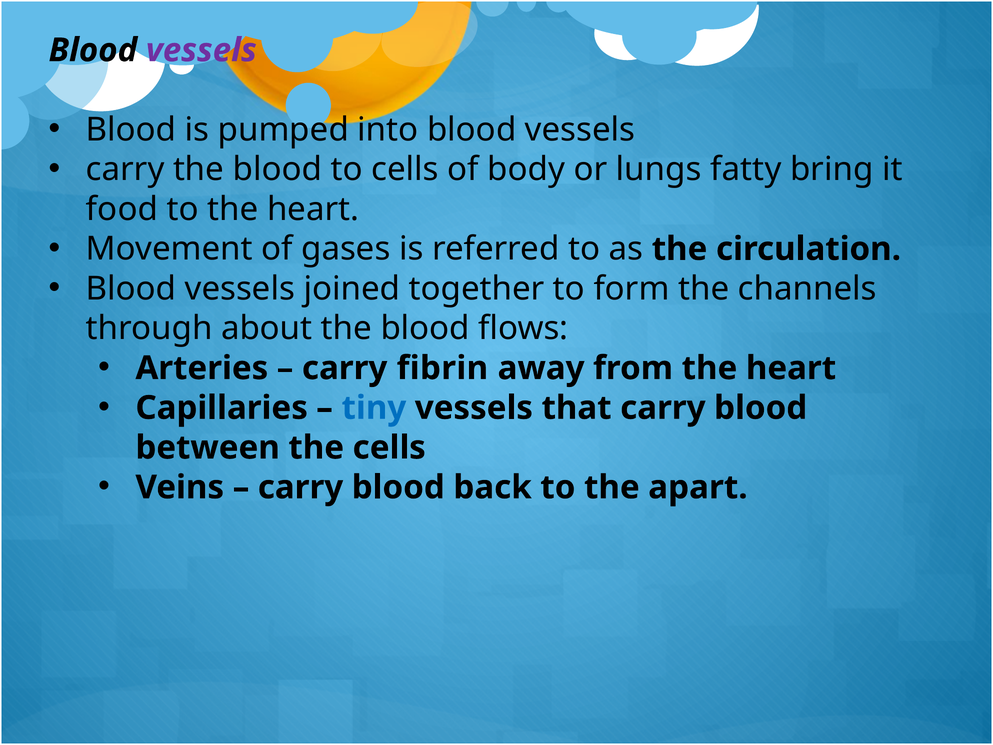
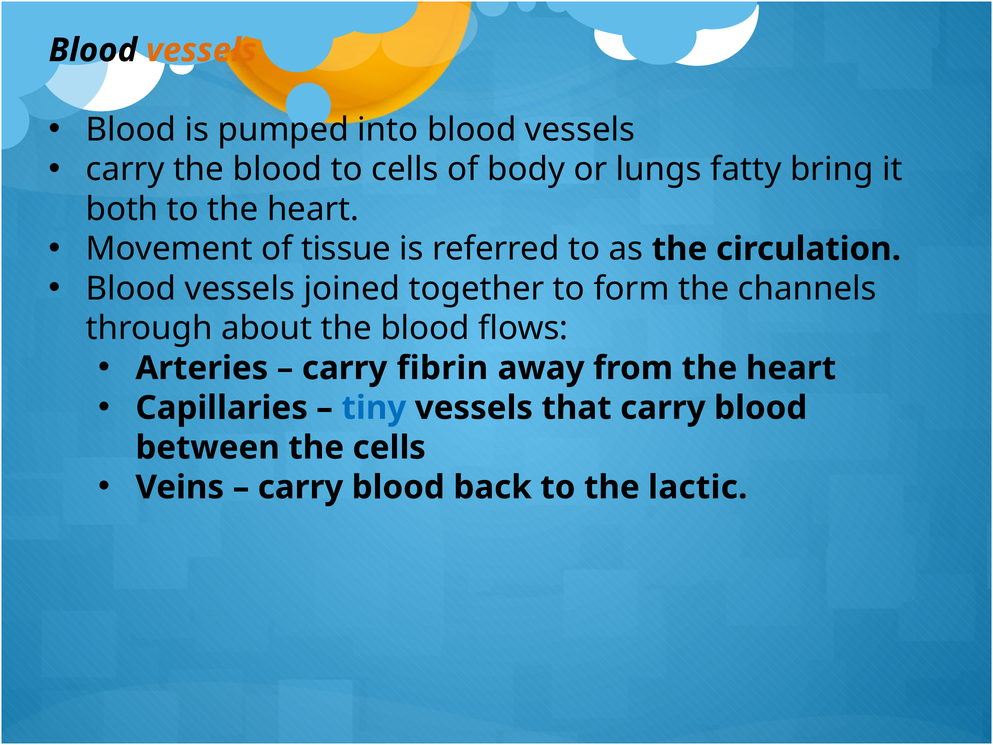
vessels colour: purple -> orange (201, 50)
food: food -> both (122, 209)
gases: gases -> tissue (346, 249)
apart: apart -> lactic (698, 487)
